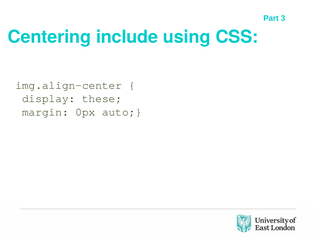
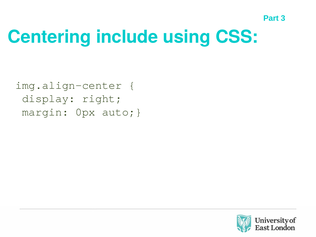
these: these -> right (102, 99)
